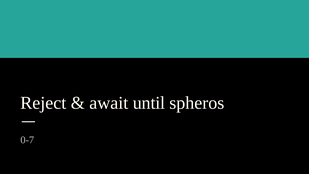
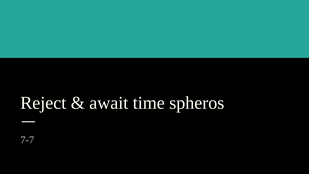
until: until -> time (149, 103)
0-7: 0-7 -> 7-7 (27, 140)
